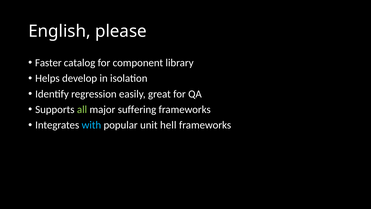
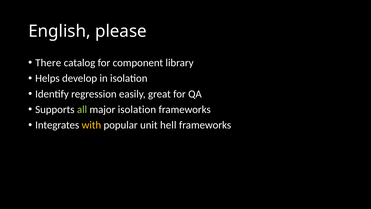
Faster: Faster -> There (48, 63)
major suffering: suffering -> isolation (137, 109)
with colour: light blue -> yellow (91, 125)
